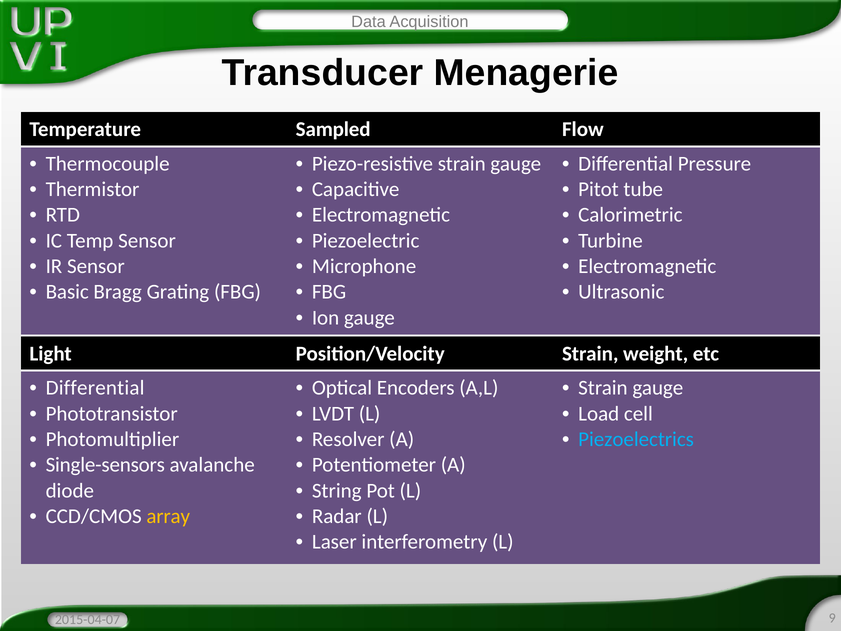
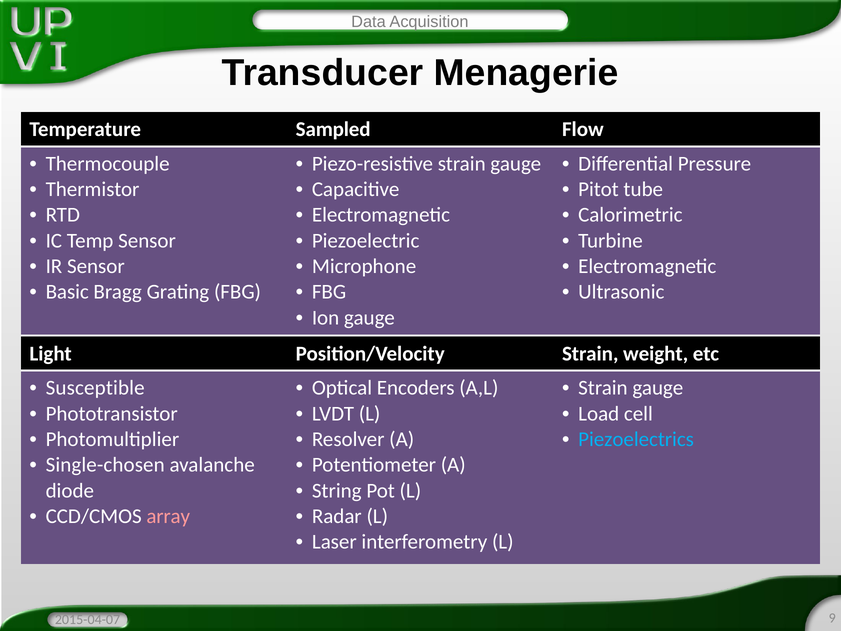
Differential: Differential -> Susceptible (95, 388)
Single-sensors: Single-sensors -> Single-chosen (105, 465)
array colour: yellow -> pink (168, 516)
